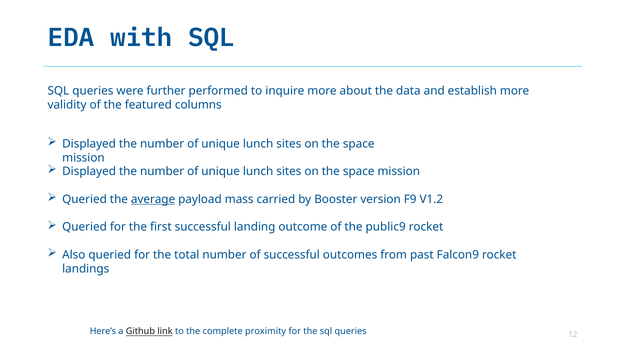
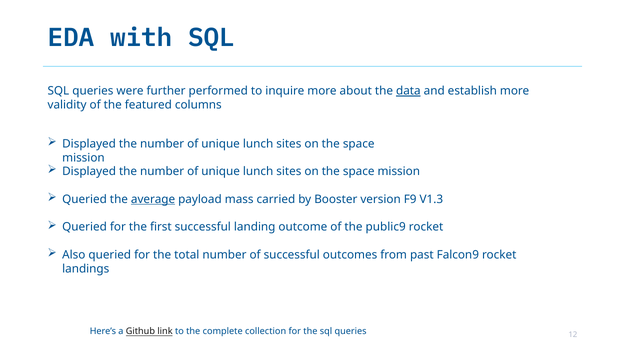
data underline: none -> present (408, 91)
V1.2: V1.2 -> V1.3 (431, 200)
proximity: proximity -> collection (266, 332)
